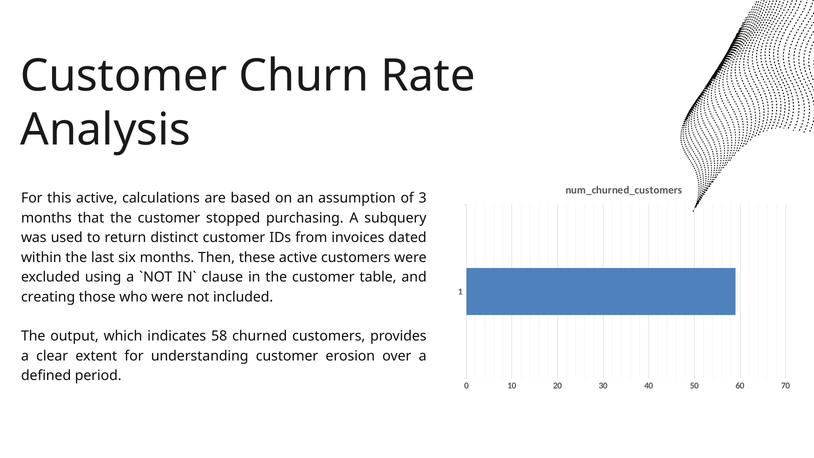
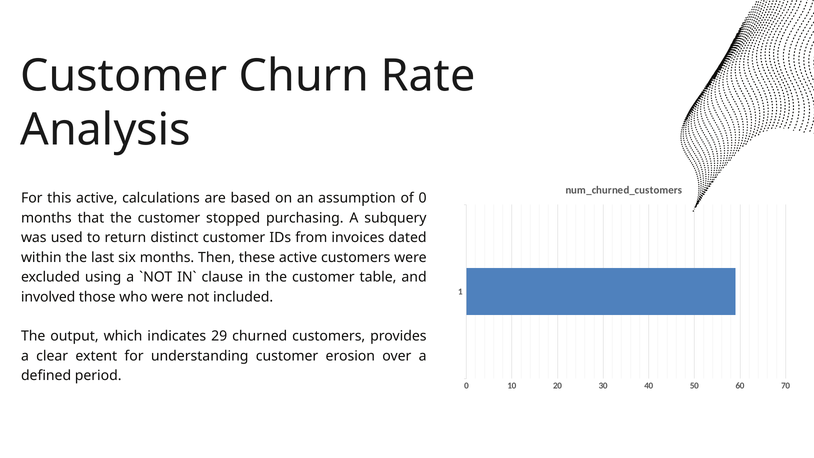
of 3: 3 -> 0 (423, 198)
creating: creating -> involved (48, 297)
58: 58 -> 29 (219, 336)
